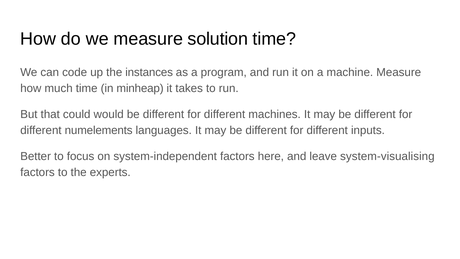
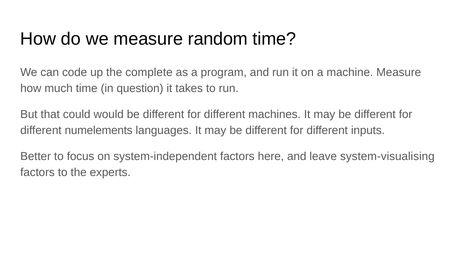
solution: solution -> random (218, 39)
instances: instances -> complete (149, 72)
minheap: minheap -> question (140, 88)
